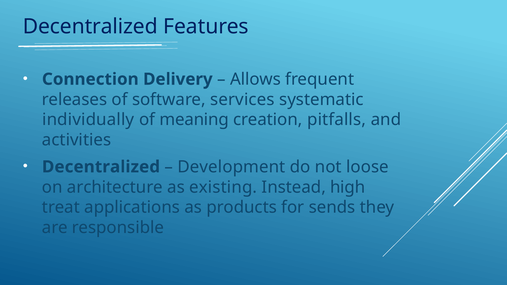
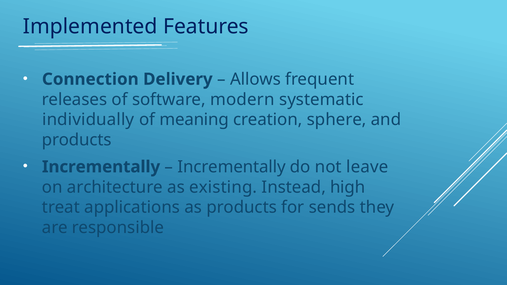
Decentralized: Decentralized -> Implemented (90, 27)
services: services -> modern (242, 100)
pitfalls: pitfalls -> sphere (337, 120)
activities: activities -> products (77, 140)
Decentralized: Decentralized -> Incrementally (101, 167)
Development: Development -> Incrementally (232, 167)
loose: loose -> leave (367, 167)
